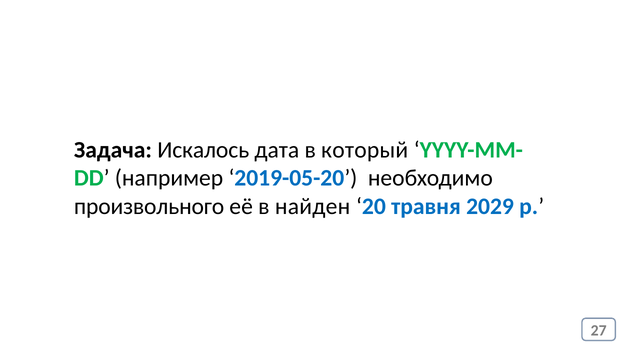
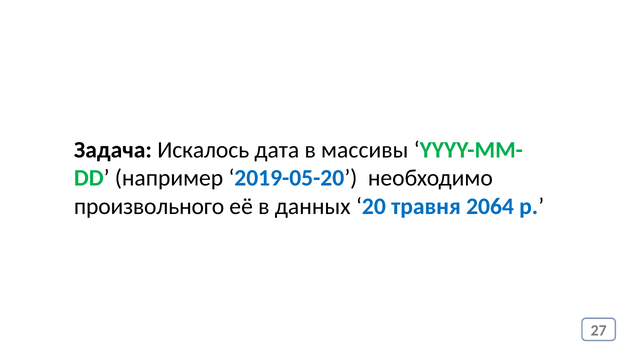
который: который -> массивы (365, 150)
найден: найден -> данных (313, 206)
2029: 2029 -> 2064 (490, 206)
